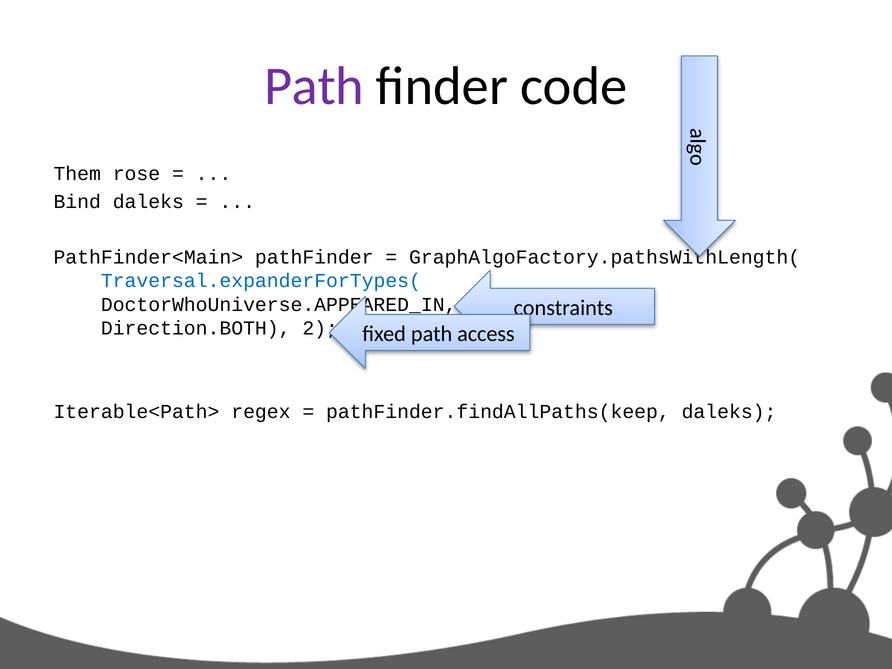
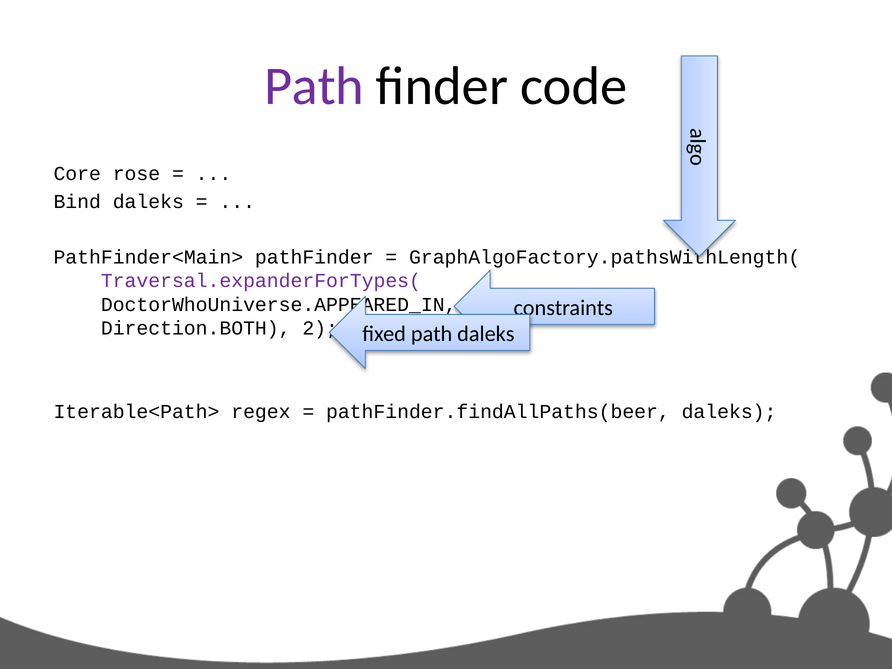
Them: Them -> Core (77, 174)
Traversal.expanderForTypes( colour: blue -> purple (261, 281)
path access: access -> daleks (486, 334)
pathFinder.findAllPaths(keep: pathFinder.findAllPaths(keep -> pathFinder.findAllPaths(beer (498, 412)
